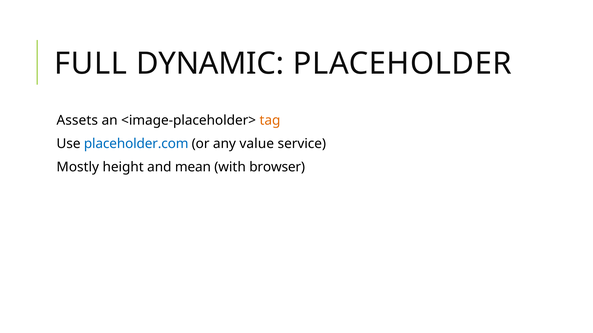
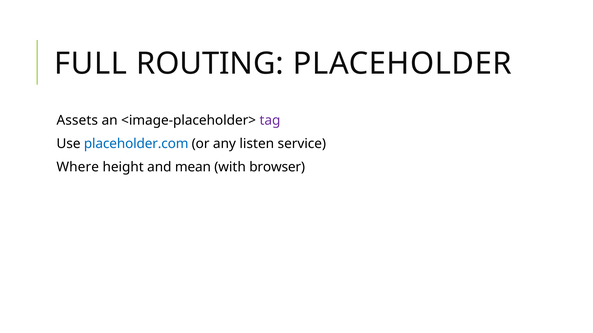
DYNAMIC: DYNAMIC -> ROUTING (210, 64)
tag colour: orange -> purple (270, 121)
value: value -> listen (257, 144)
Mostly: Mostly -> Where (78, 167)
